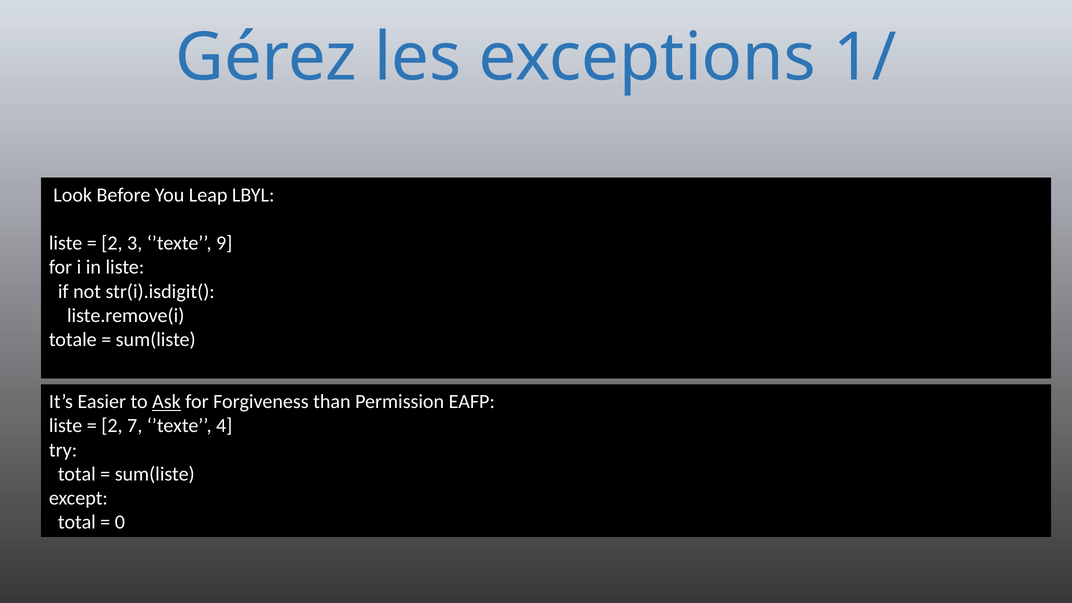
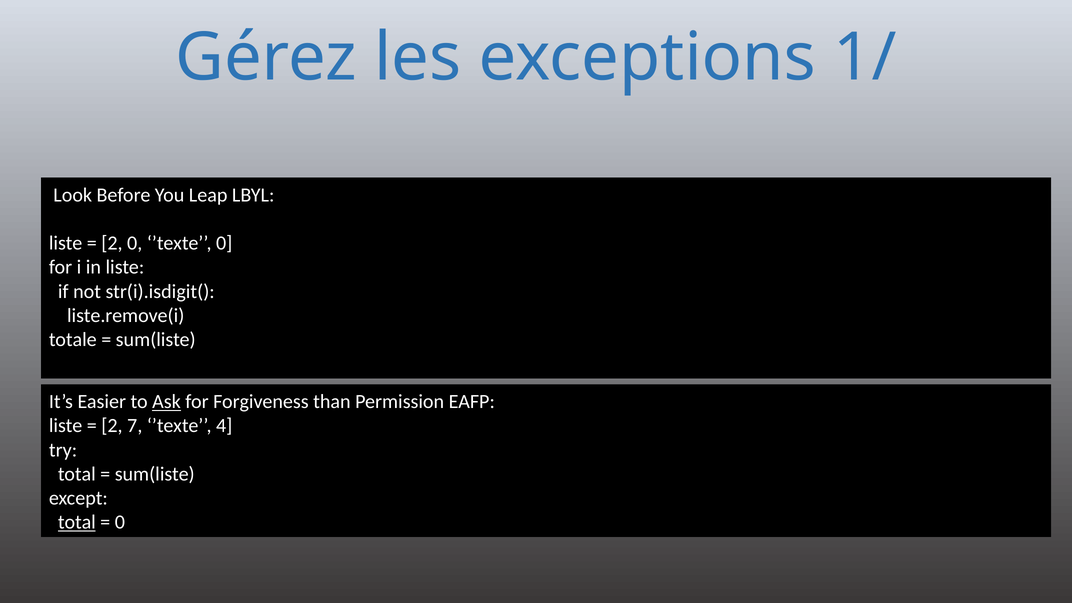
2 3: 3 -> 0 (135, 243)
’texte 9: 9 -> 0 (224, 243)
total underline: none -> present (77, 522)
